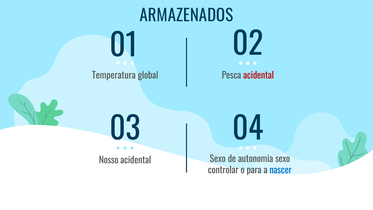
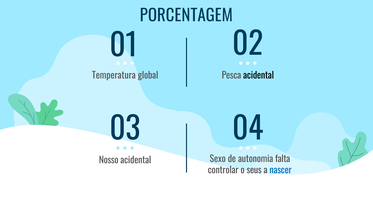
ARMAZENADOS: ARMAZENADOS -> PORCENTAGEM (186, 16)
acidental colour: red -> black (259, 76)
autonomia sexo: sexo -> falta (283, 159)
para: para -> seus (254, 170)
